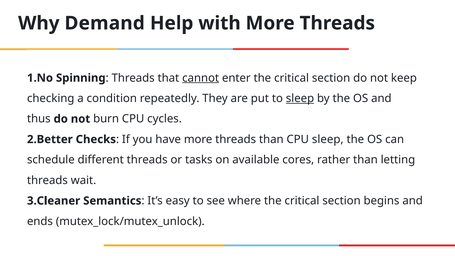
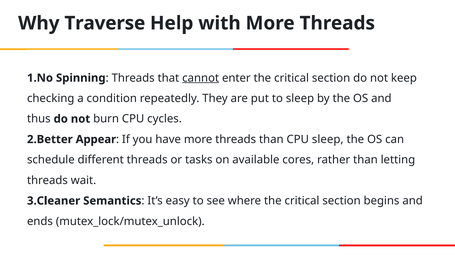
Demand: Demand -> Traverse (105, 23)
sleep underline: present -> none (300, 98)
Checks: Checks -> Appear (96, 139)
